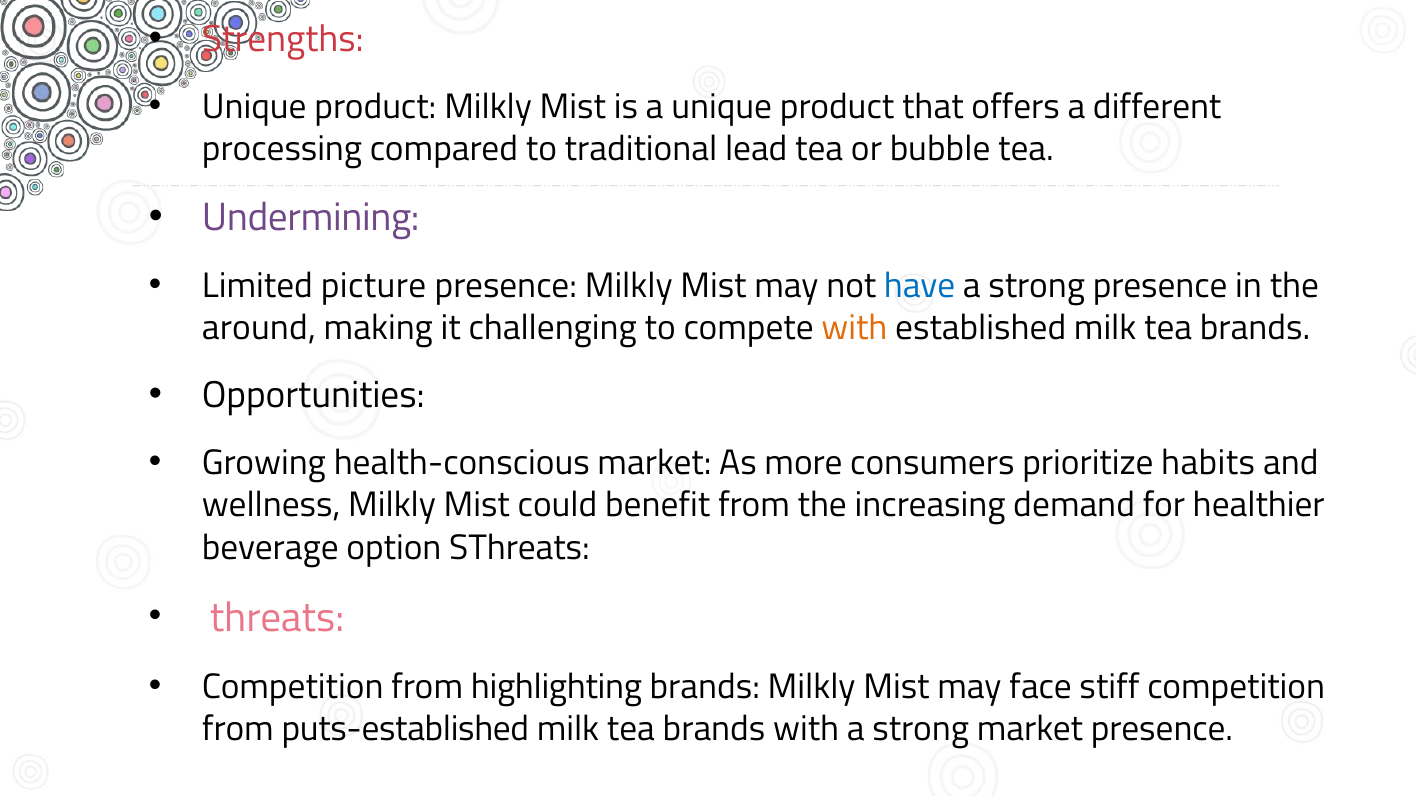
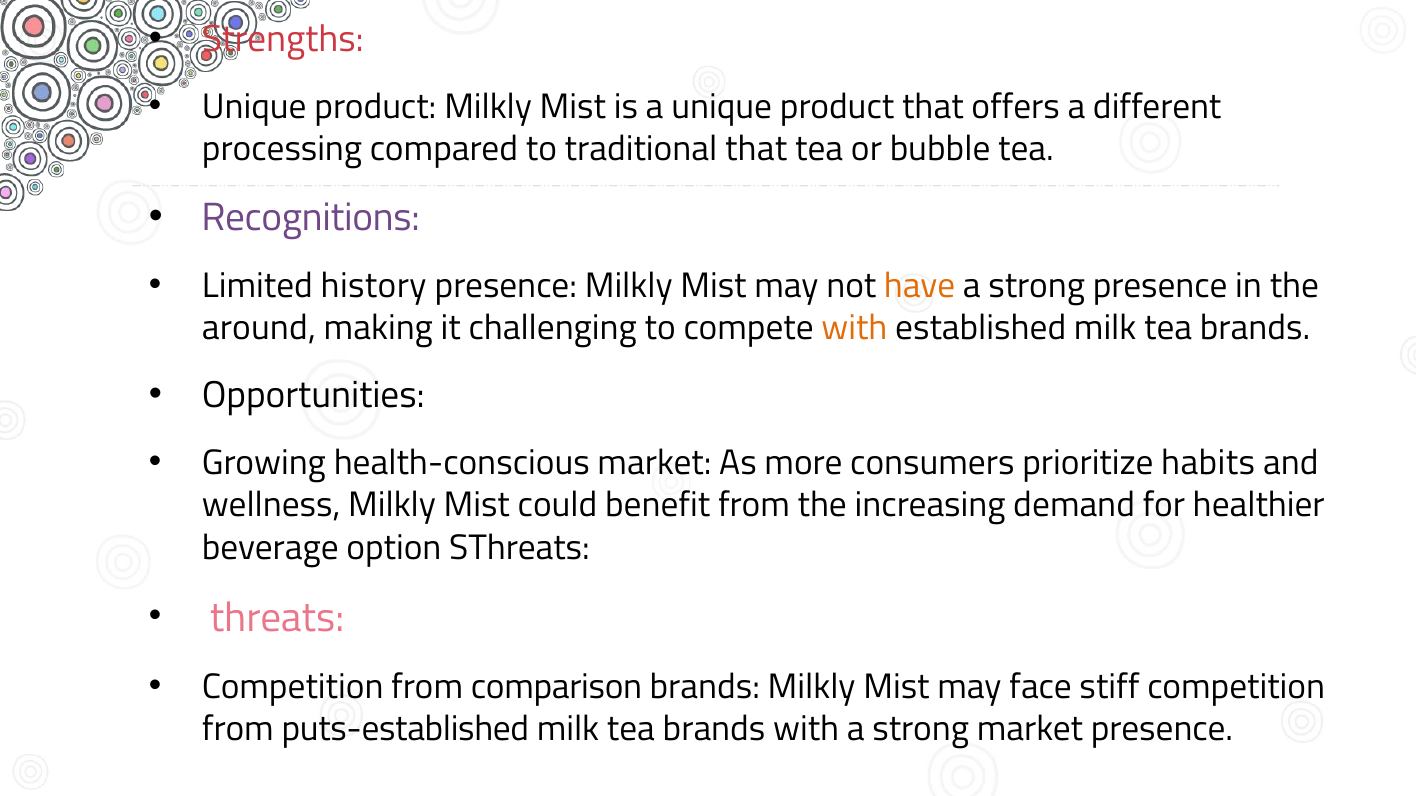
traditional lead: lead -> that (756, 149)
Undermining: Undermining -> Recognitions (311, 218)
picture: picture -> history (374, 286)
have colour: blue -> orange (920, 286)
highlighting: highlighting -> comparison (556, 687)
